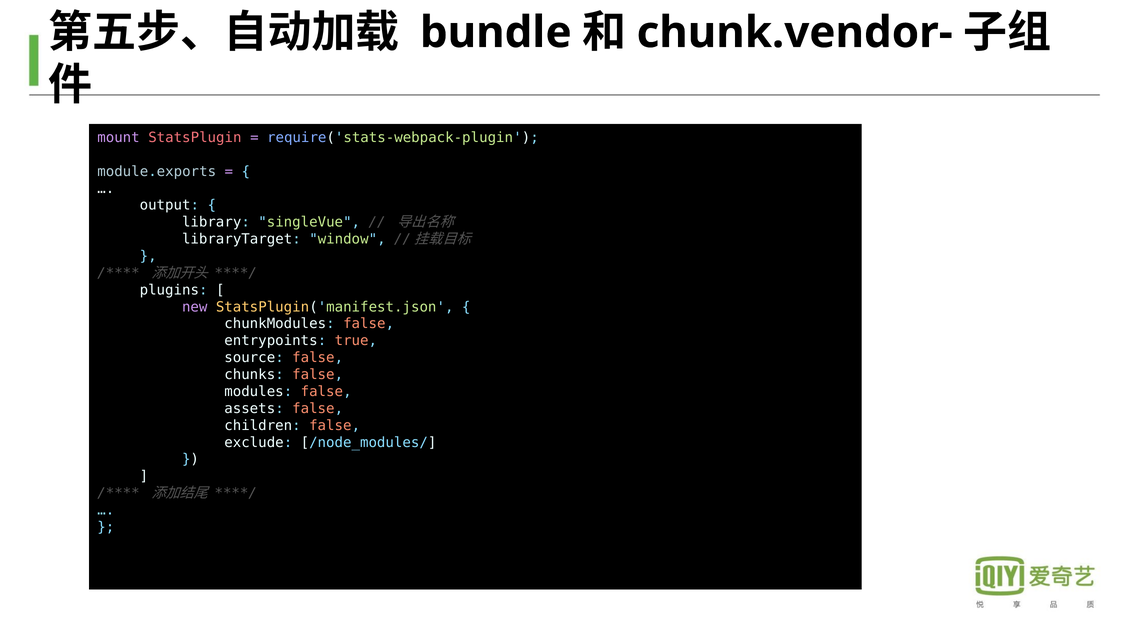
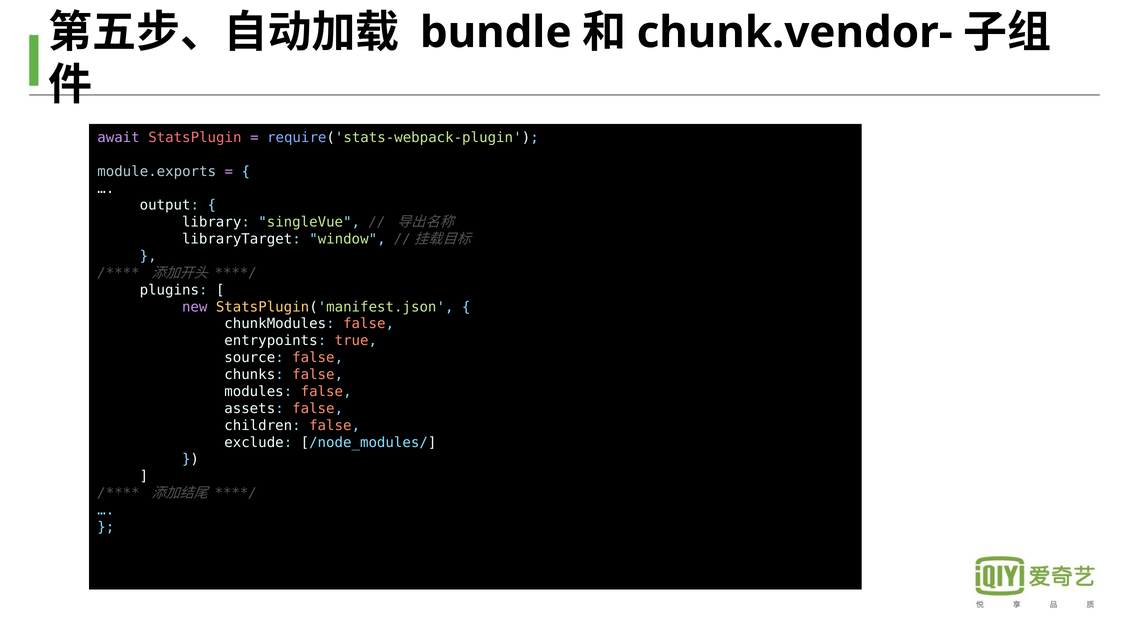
mount: mount -> await (119, 138)
